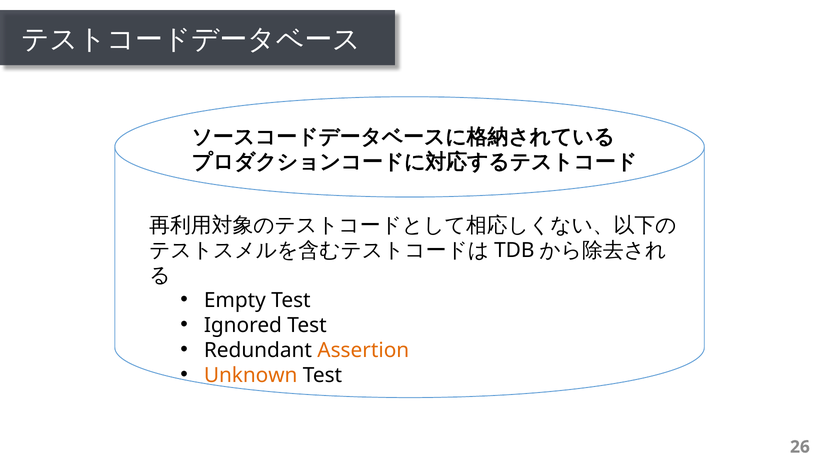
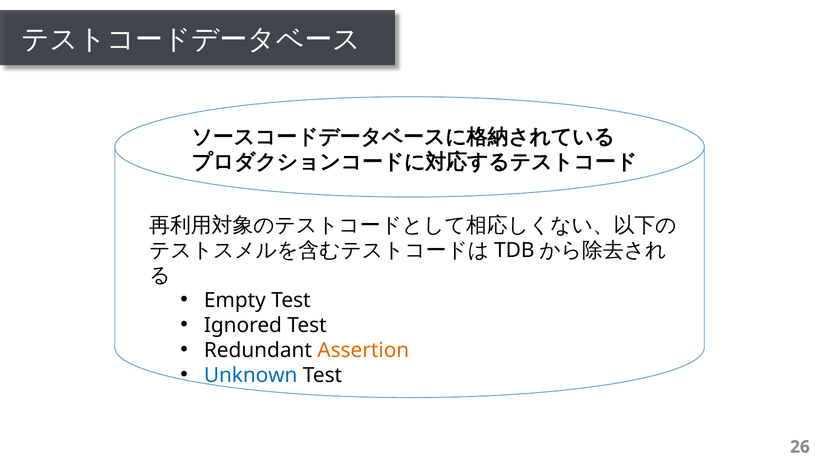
Unknown colour: orange -> blue (251, 375)
